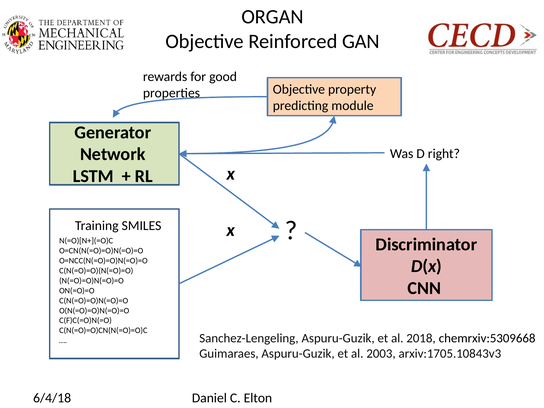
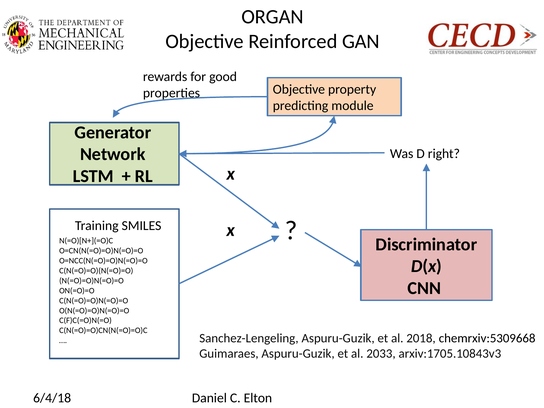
2003: 2003 -> 2033 (381, 354)
